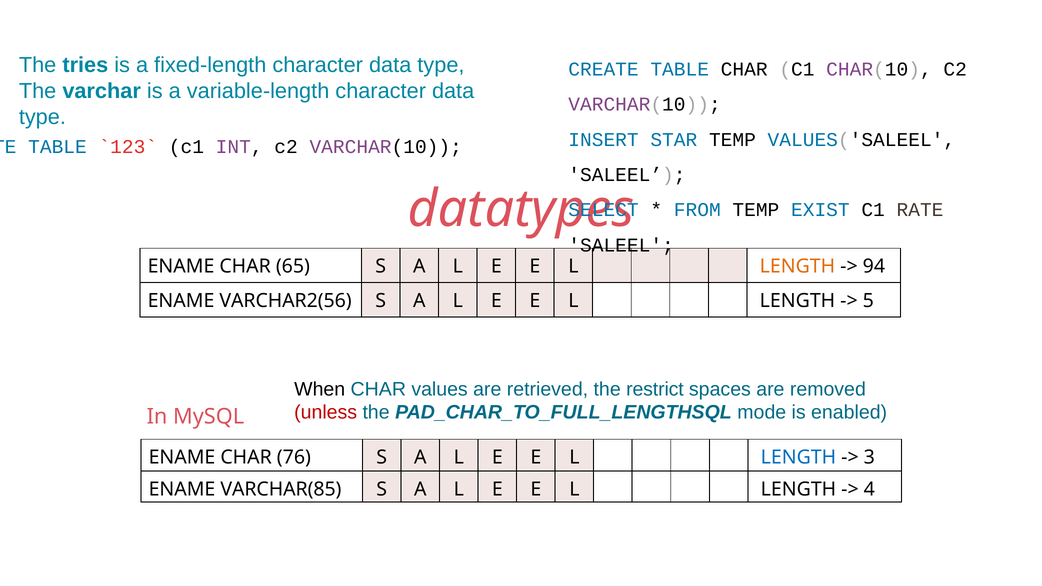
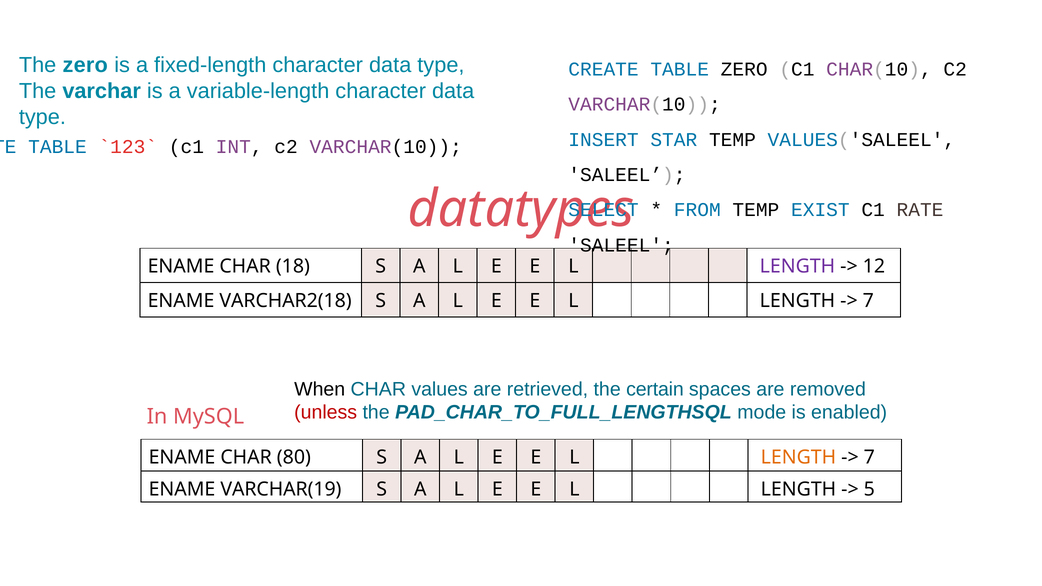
The tries: tries -> zero (85, 65)
TABLE CHAR: CHAR -> ZERO (744, 69)
65: 65 -> 18 (293, 267)
LENGTH colour: orange -> purple (797, 267)
94: 94 -> 12 (874, 267)
VARCHAR2(56: VARCHAR2(56 -> VARCHAR2(18 (286, 301)
5: 5 -> 7 (868, 301)
restrict: restrict -> certain (655, 389)
76: 76 -> 80 (294, 458)
LENGTH colour: blue -> orange (798, 458)
3: 3 -> 7 (869, 458)
VARCHAR(85: VARCHAR(85 -> VARCHAR(19 (281, 489)
4: 4 -> 5 (869, 489)
